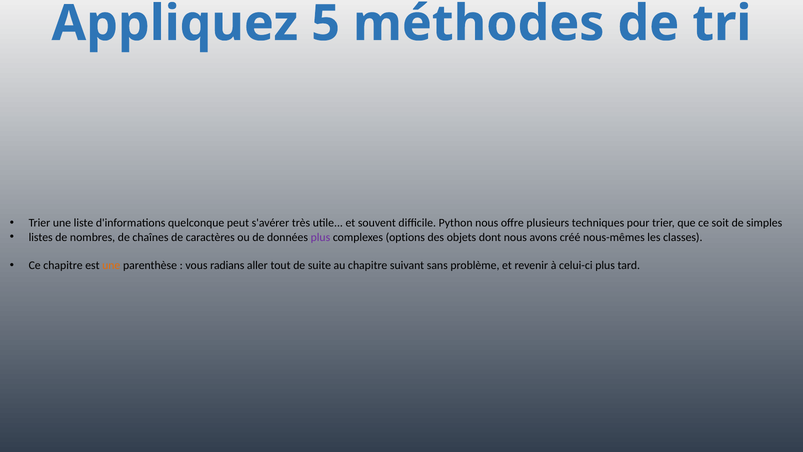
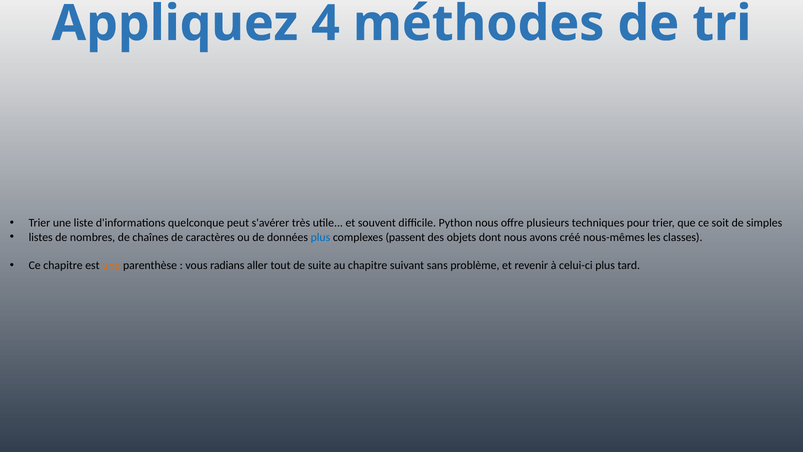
5: 5 -> 4 (326, 24)
plus colour: purple -> blue (320, 237)
options: options -> passent (405, 237)
